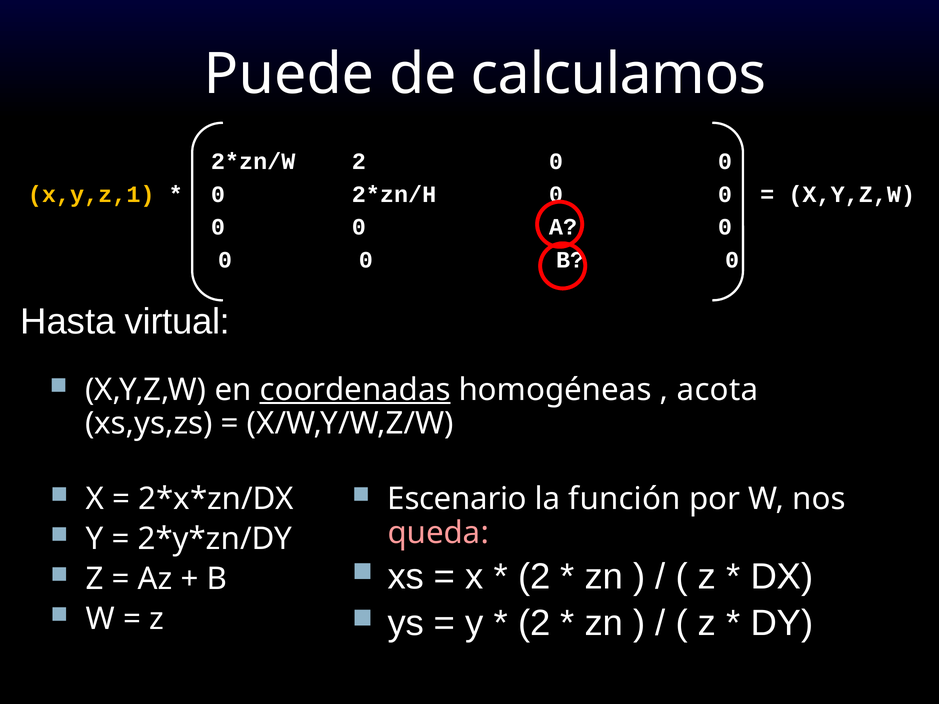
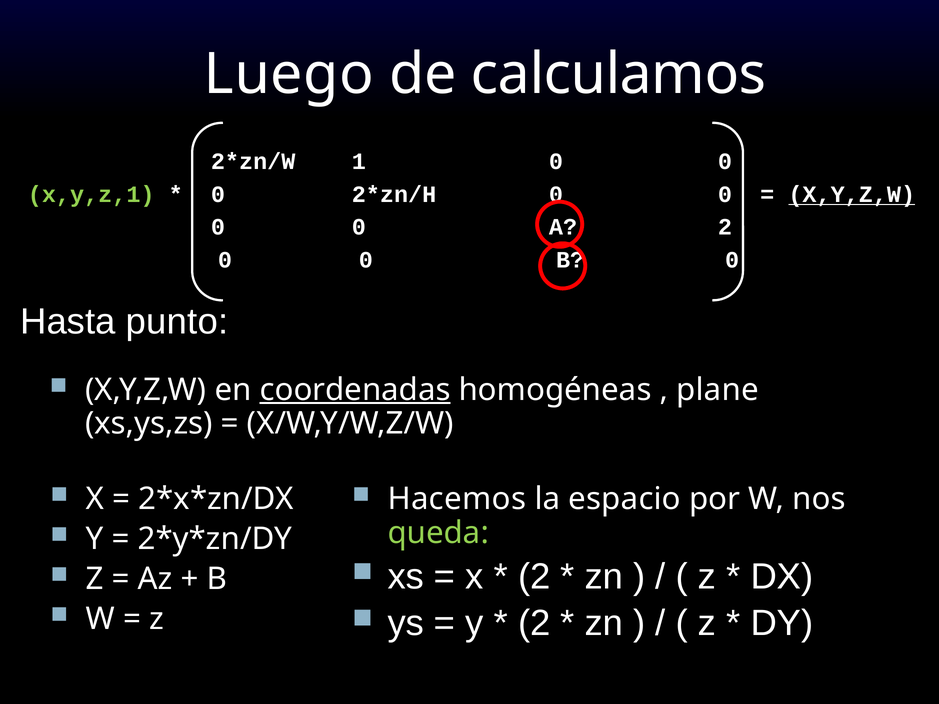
Puede: Puede -> Luego (289, 74)
2: 2 -> 1 (359, 162)
x,y,z,1 colour: yellow -> light green (91, 194)
X,Y,Z,W underline: none -> present (852, 194)
0: 0 -> 2 (725, 227)
virtual: virtual -> punto (177, 322)
acota: acota -> plane (718, 390)
Escenario: Escenario -> Hacemos (457, 499)
función: función -> espacio (625, 499)
queda colour: pink -> light green (438, 533)
